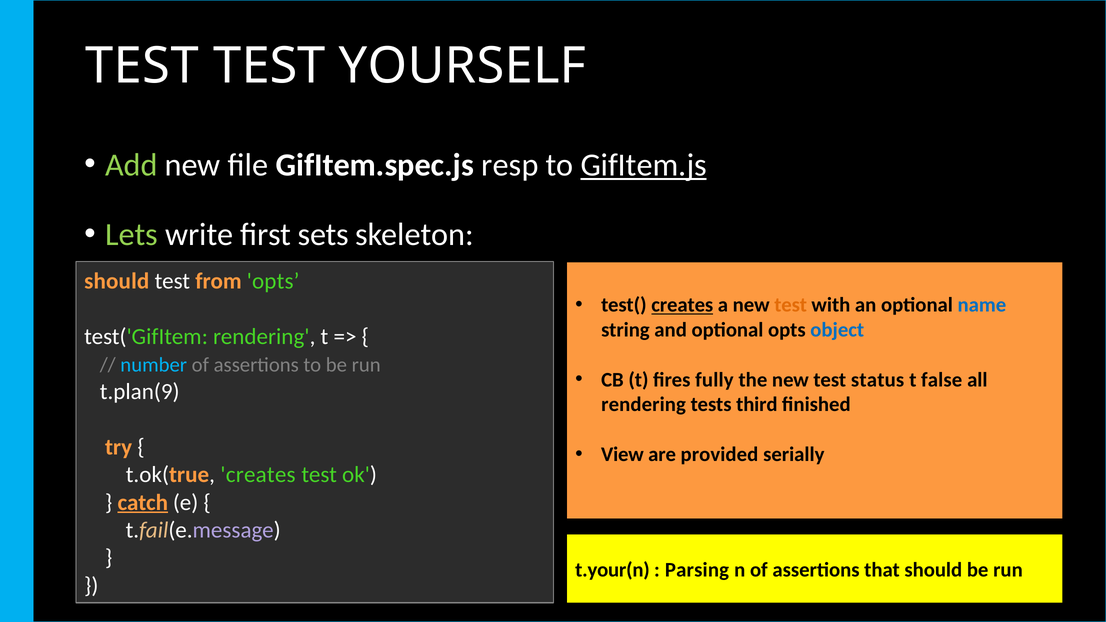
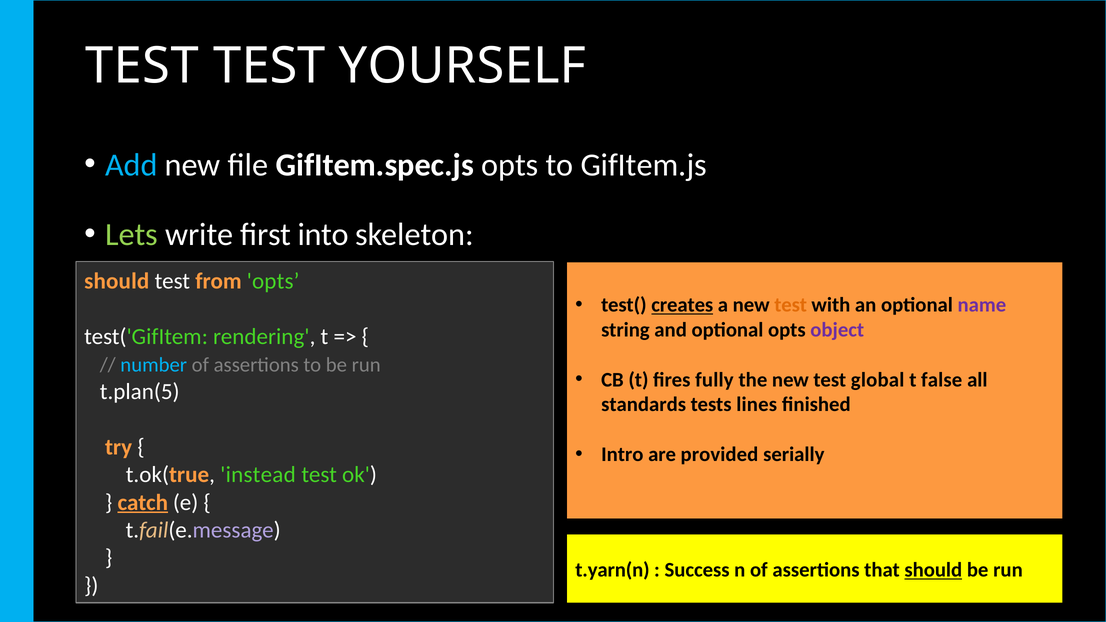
Add colour: light green -> light blue (131, 165)
GifItem.spec.js resp: resp -> opts (510, 165)
GifItem.js underline: present -> none (644, 165)
sets: sets -> into (323, 235)
name colour: blue -> purple (982, 305)
object colour: blue -> purple (837, 330)
status: status -> global (878, 380)
t.plan(9: t.plan(9 -> t.plan(5 (140, 392)
rendering: rendering -> standards (644, 405)
third: third -> lines (757, 405)
View: View -> Intro (622, 454)
t.ok(true creates: creates -> instead (258, 475)
t.your(n: t.your(n -> t.yarn(n (612, 570)
Parsing: Parsing -> Success (697, 570)
should underline: none -> present (933, 570)
